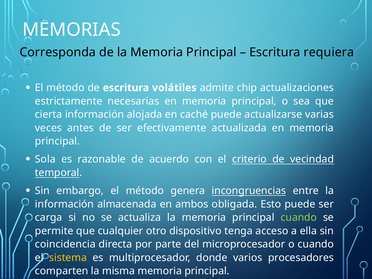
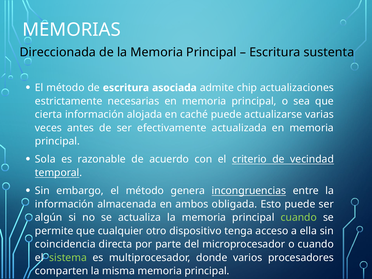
Corresponda: Corresponda -> Direccionada (58, 52)
requiera: requiera -> sustenta (329, 52)
volátiles: volátiles -> asociada (174, 88)
carga: carga -> algún (49, 218)
sistema colour: yellow -> light green (68, 258)
